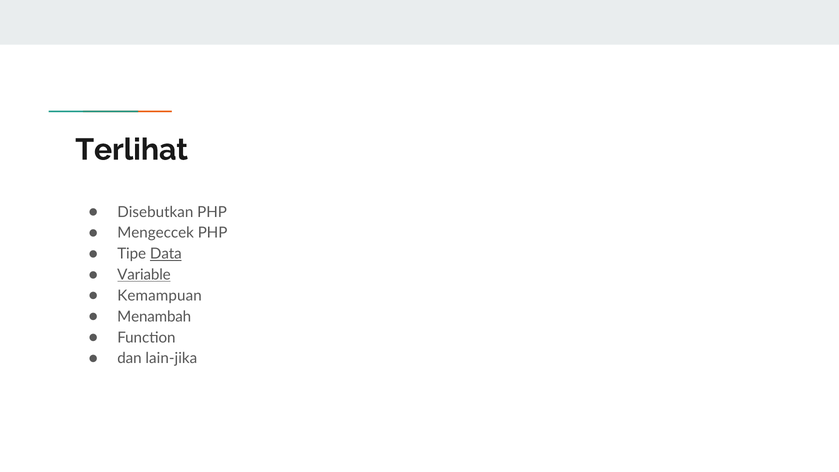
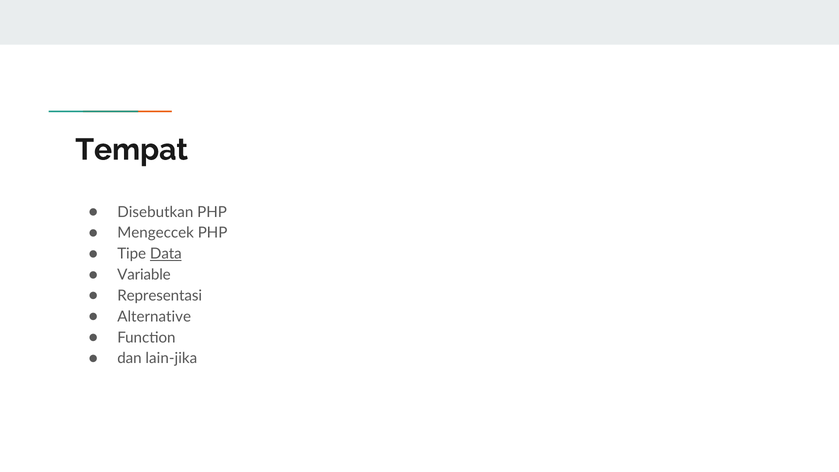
Terlihat: Terlihat -> Tempat (132, 150)
Variable underline: present -> none (144, 275)
Kemampuan: Kemampuan -> Representasi (160, 296)
Menambah: Menambah -> Alternative (154, 317)
